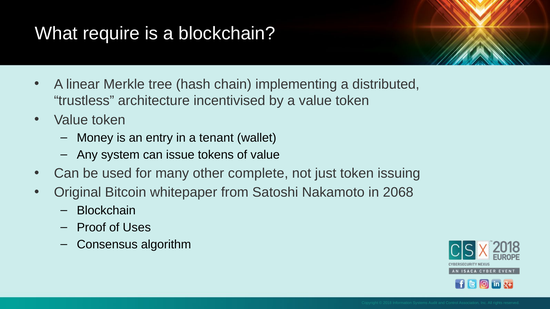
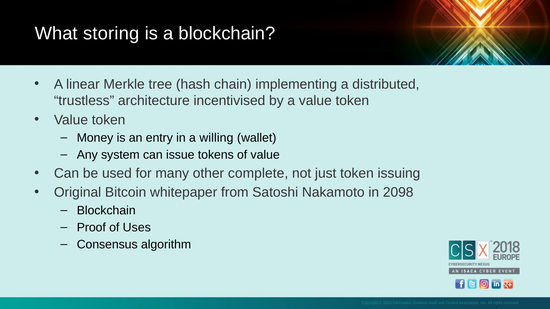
require: require -> storing (111, 33)
tenant: tenant -> willing (216, 138)
2068: 2068 -> 2098 (398, 193)
